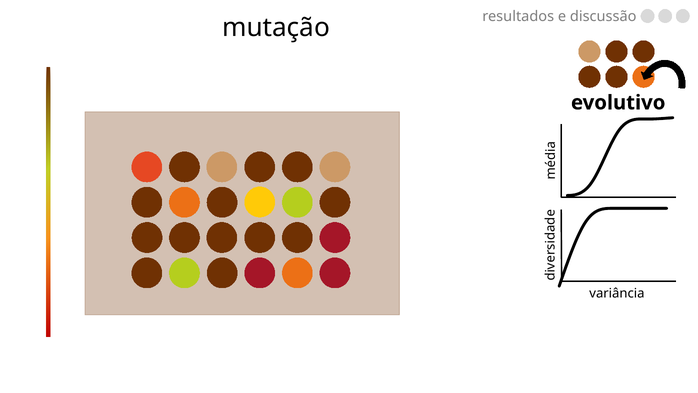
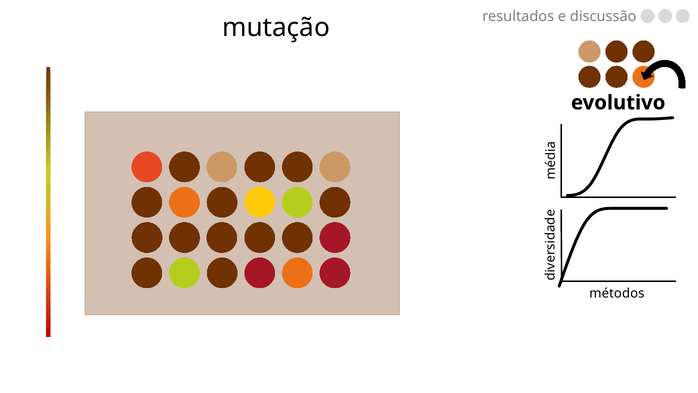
variância: variância -> métodos (617, 293)
